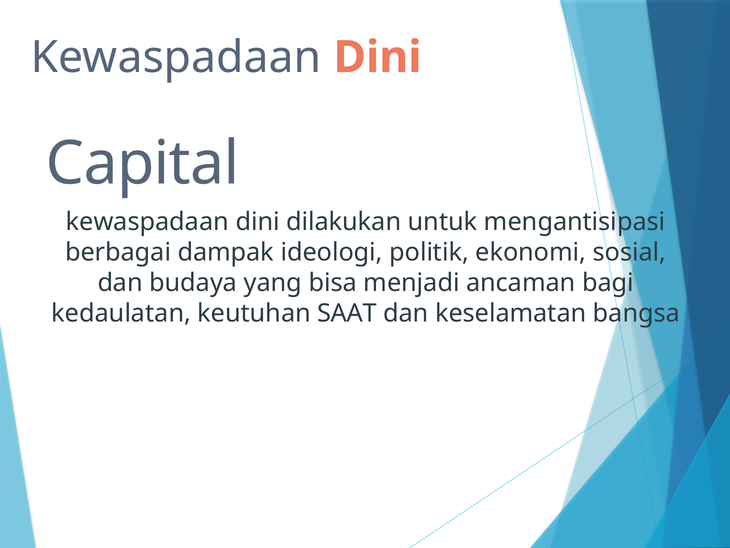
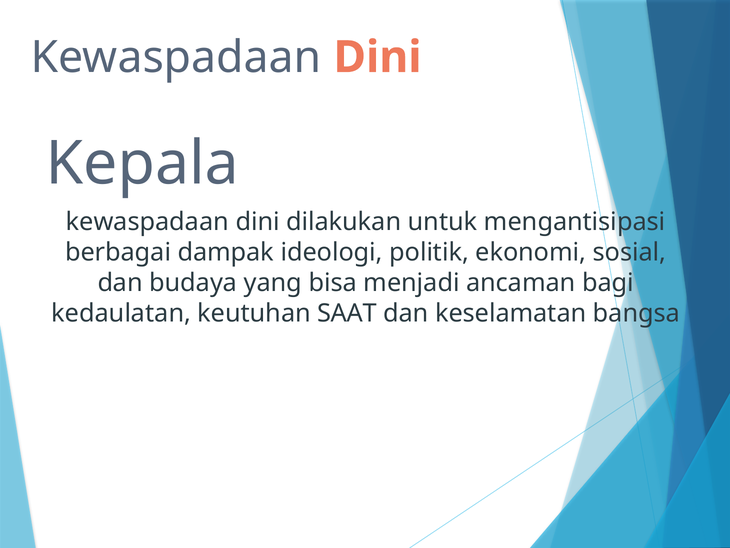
Capital: Capital -> Kepala (142, 163)
